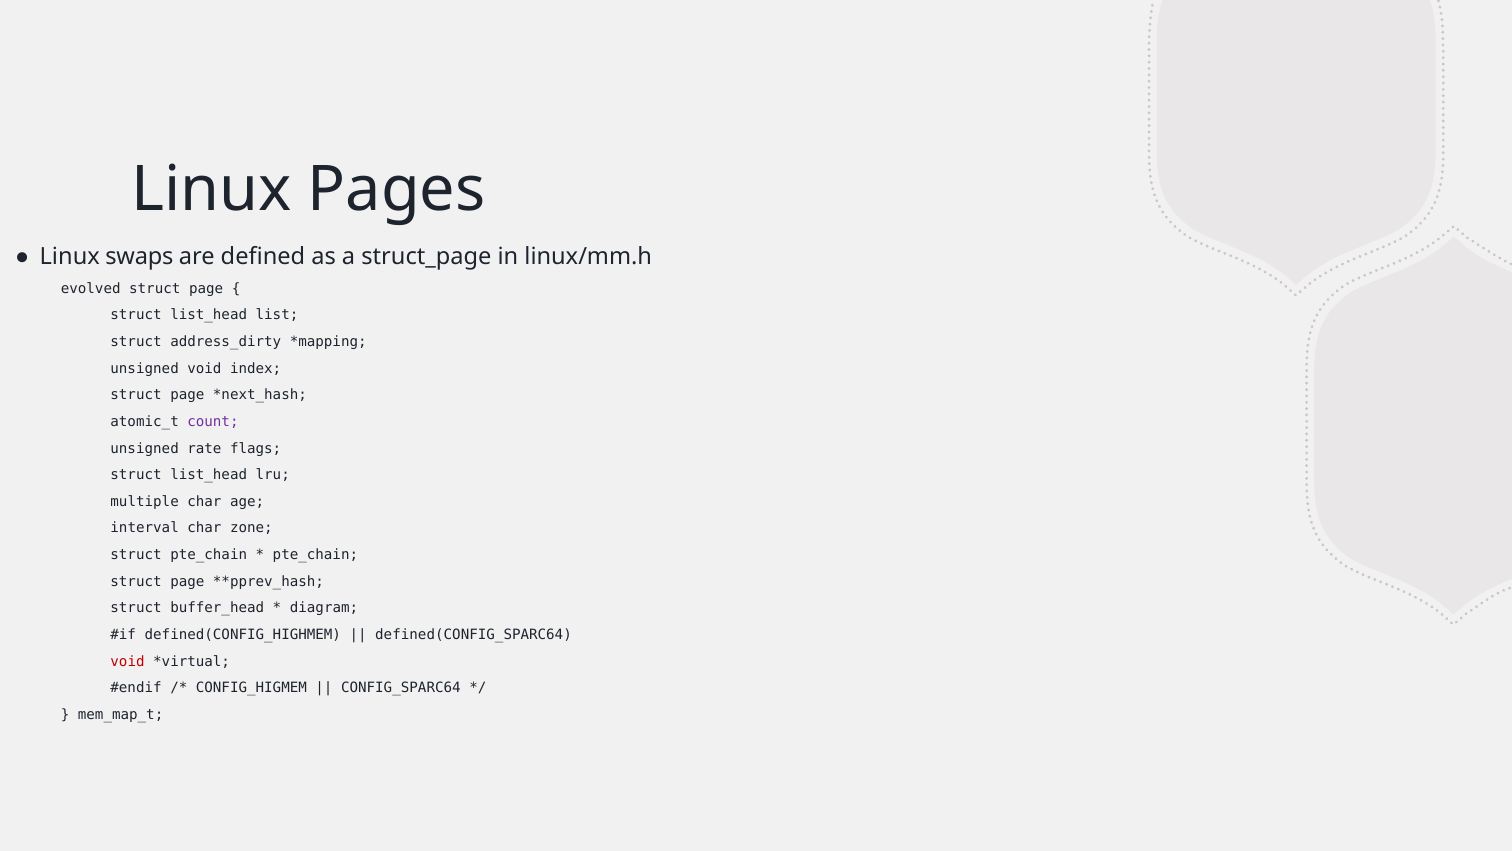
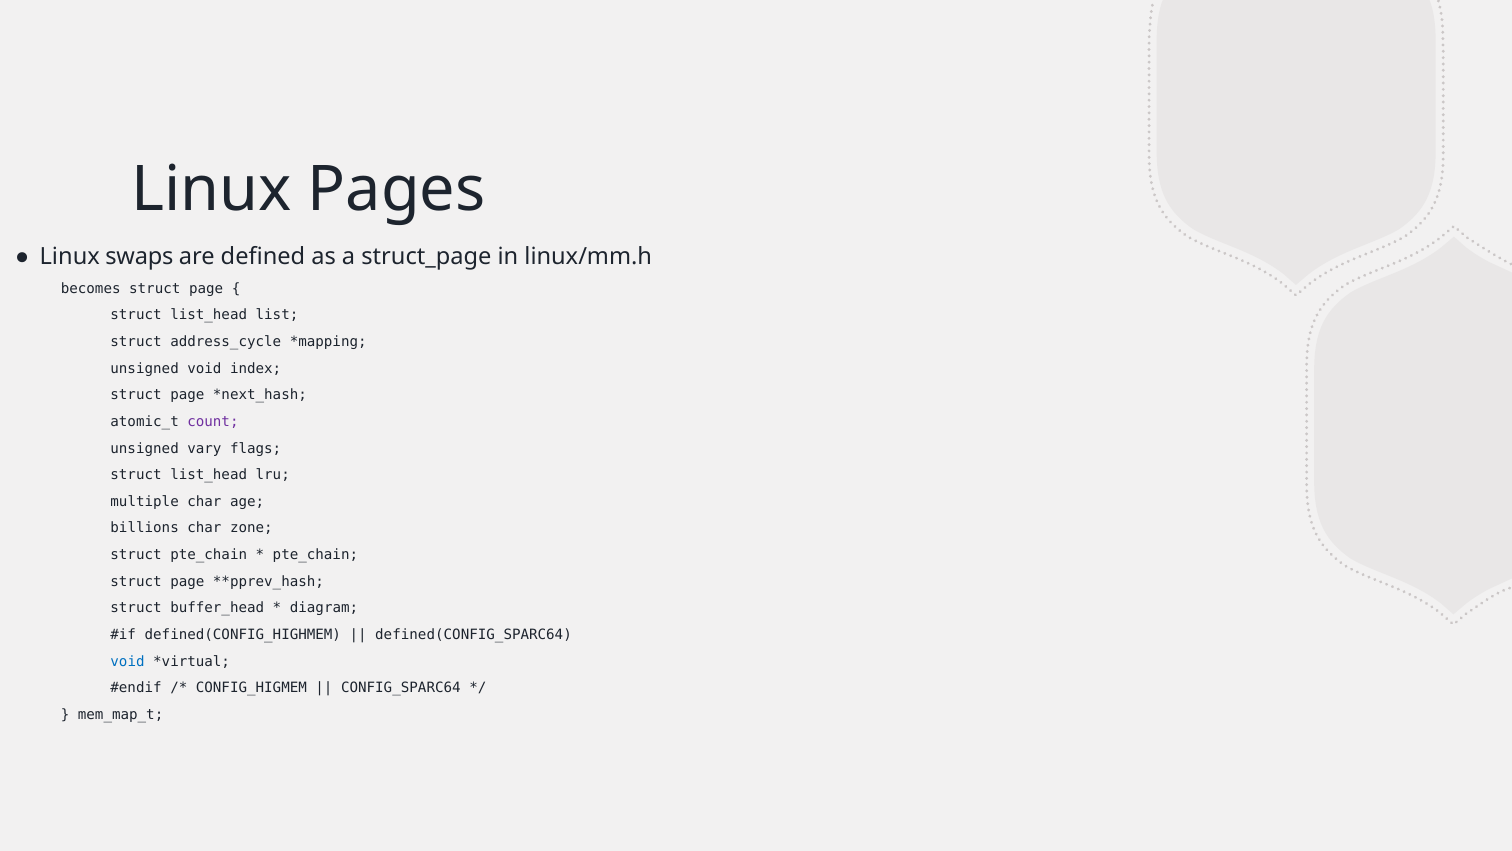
evolved: evolved -> becomes (91, 288)
address_dirty: address_dirty -> address_cycle (226, 342)
rate: rate -> vary (204, 448)
interval: interval -> billions (145, 528)
void colour: red -> blue (128, 661)
